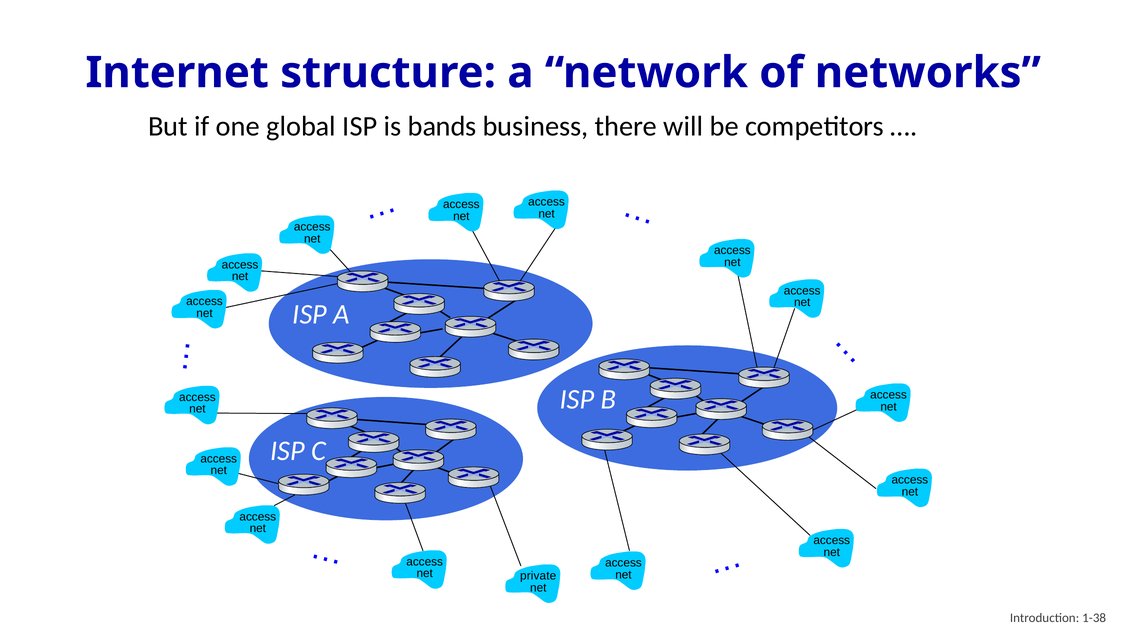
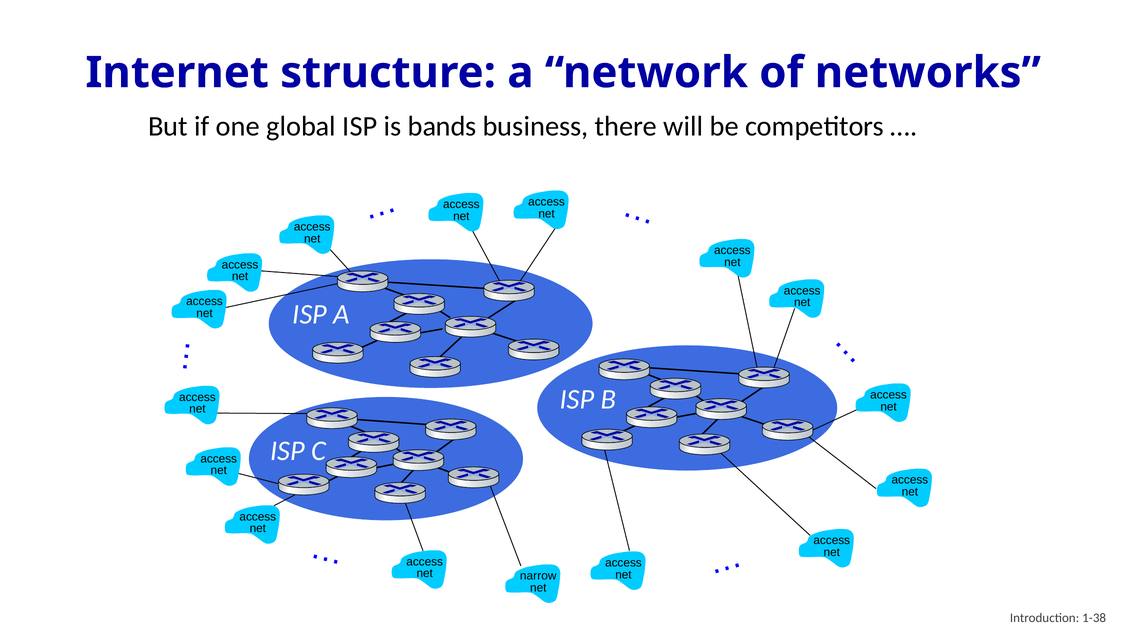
private: private -> narrow (538, 576)
